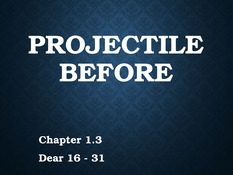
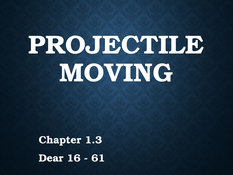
BEFORE: BEFORE -> MOVING (116, 73)
31: 31 -> 61 (98, 158)
